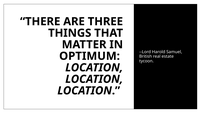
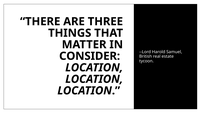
OPTIMUM: OPTIMUM -> CONSIDER (90, 56)
